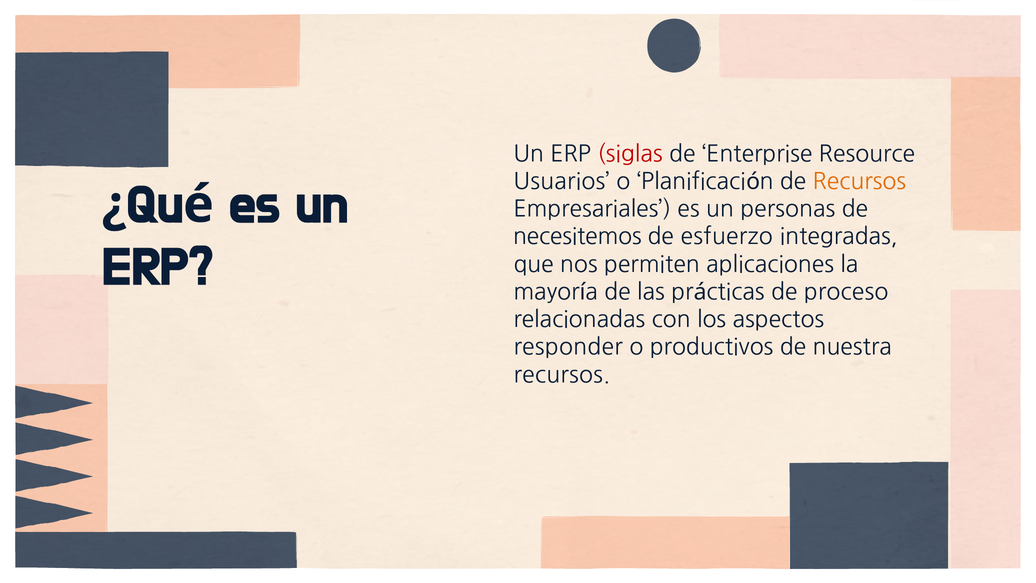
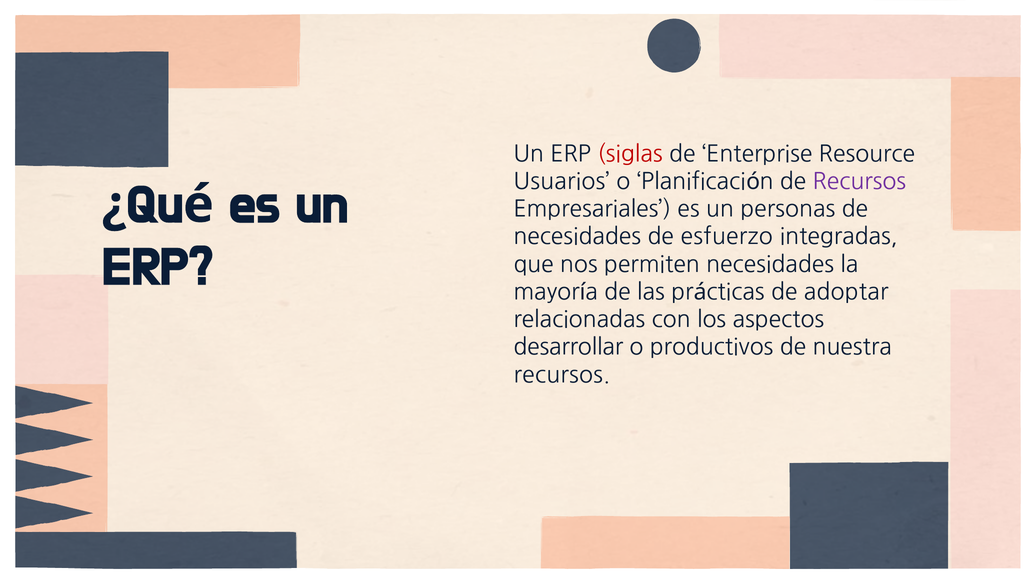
Recursos colour: orange -> purple (859, 182)
necesitemos: necesitemos -> necesidades (577, 237)
permiten aplicaciones: aplicaciones -> necesidades (770, 264)
proceso: proceso -> adoptar (846, 292)
responder: responder -> desarrollar (568, 347)
